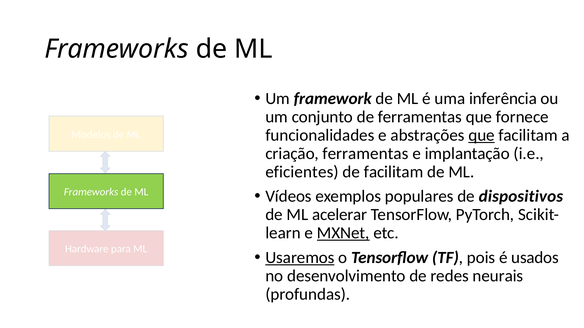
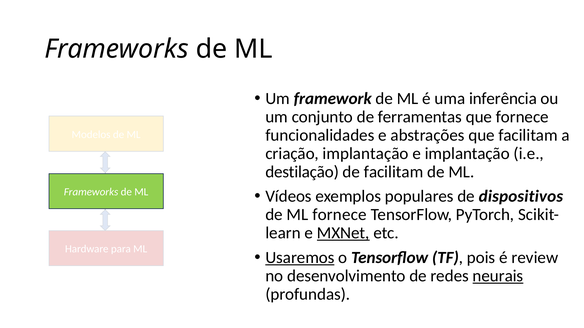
que underline: present -> none (482, 135)
criação ferramentas: ferramentas -> implantação (365, 154)
eficientes: eficientes -> destilação (302, 172)
ML acelerar: acelerar -> fornece (339, 215)
usados: usados -> review (535, 258)
neurais underline: none -> present (498, 276)
